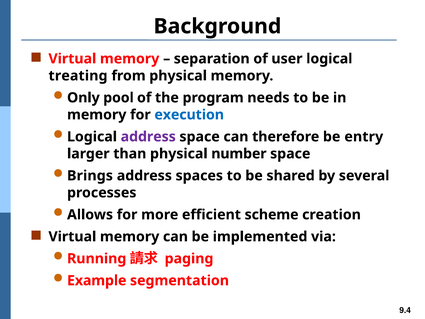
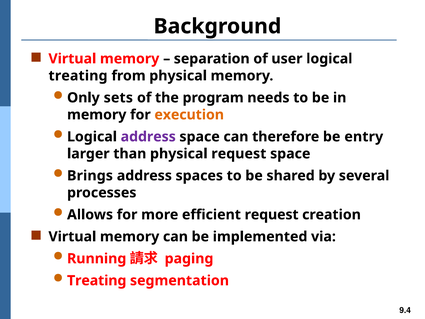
pool: pool -> sets (118, 98)
execution colour: blue -> orange (189, 115)
physical number: number -> request (239, 154)
efficient scheme: scheme -> request (272, 214)
Example: Example -> Treating (97, 280)
